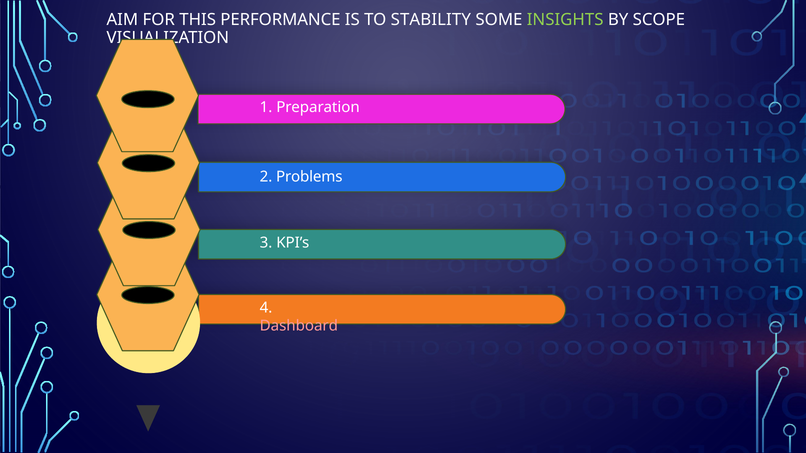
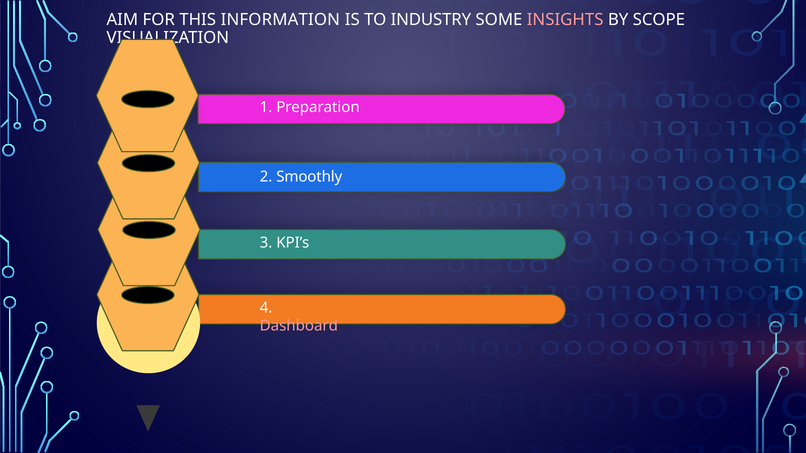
PERFORMANCE: PERFORMANCE -> INFORMATION (280, 20)
STABILITY: STABILITY -> INDUSTRY (431, 20)
INSIGHTS colour: light green -> pink (565, 20)
Problems: Problems -> Smoothly (309, 177)
